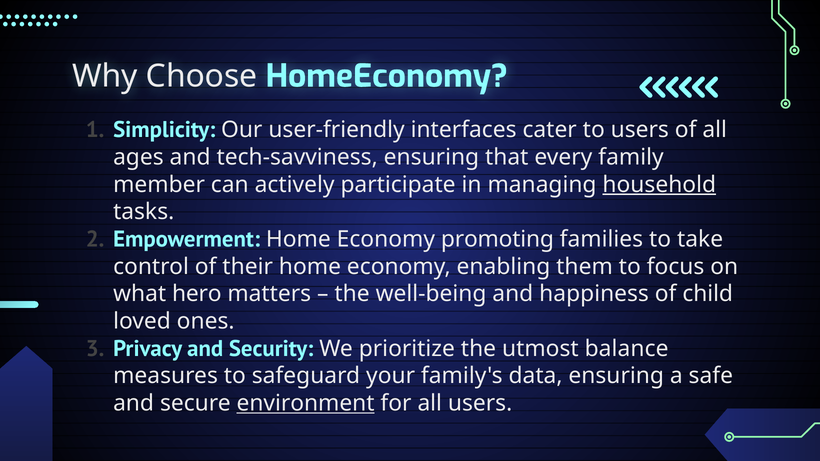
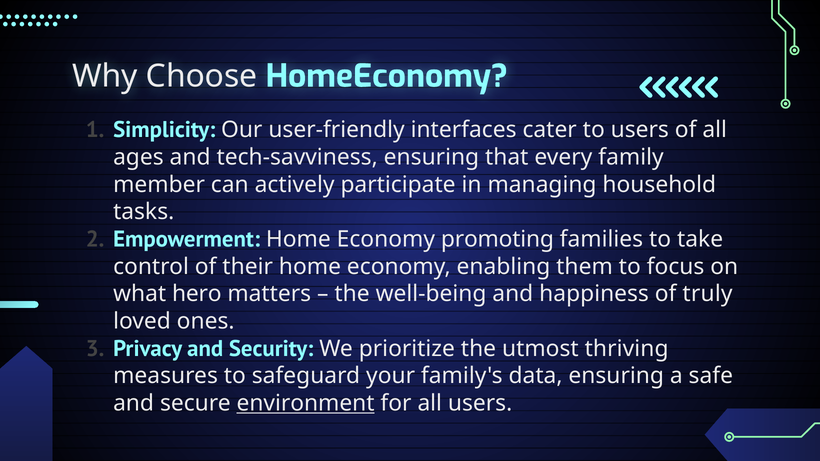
household underline: present -> none (659, 185)
child: child -> truly (708, 294)
balance: balance -> thriving (627, 349)
